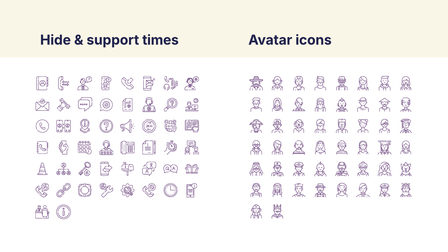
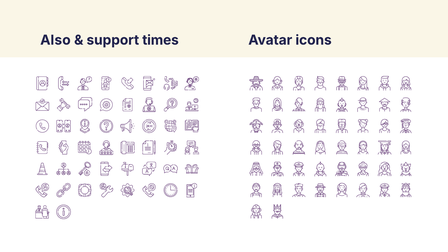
Hide: Hide -> Also (55, 40)
